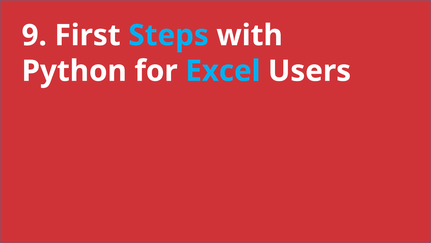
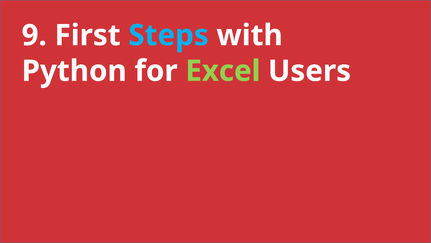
Excel colour: light blue -> light green (223, 71)
